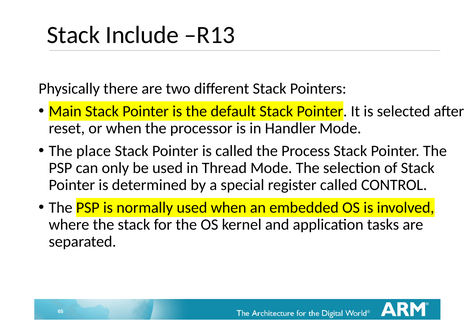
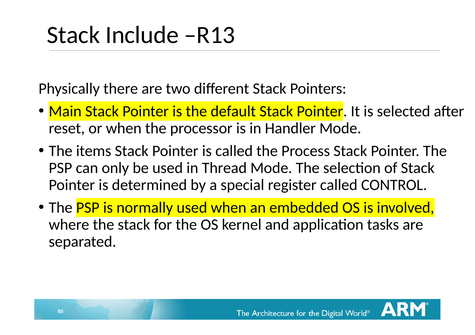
place: place -> items (94, 151)
